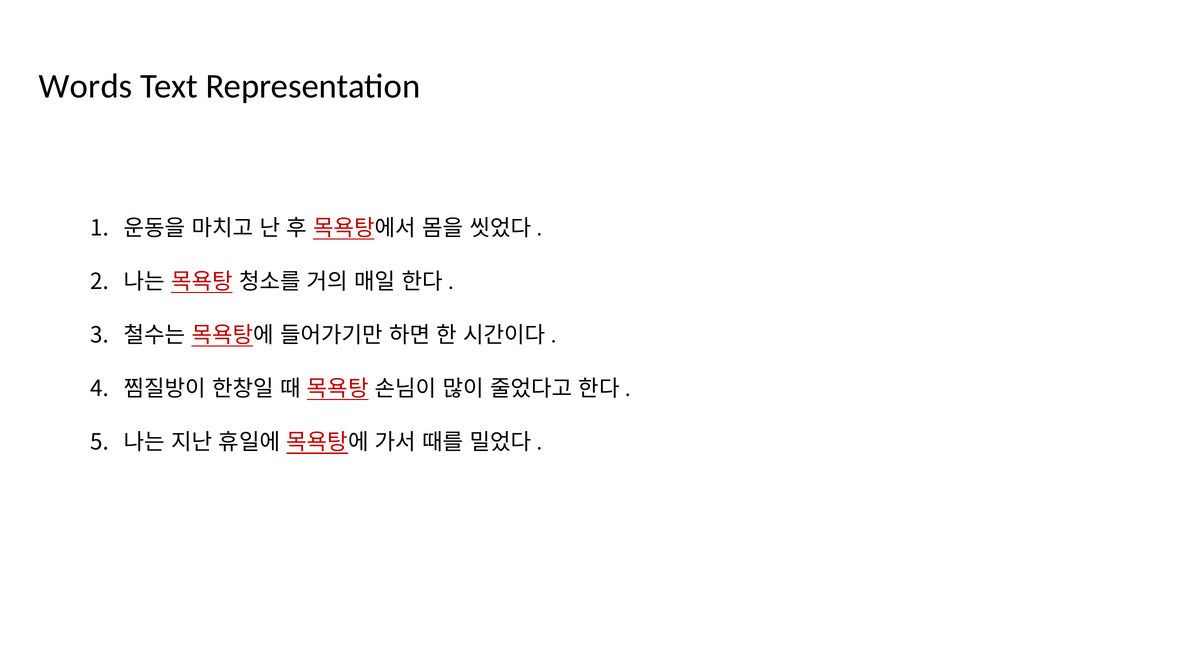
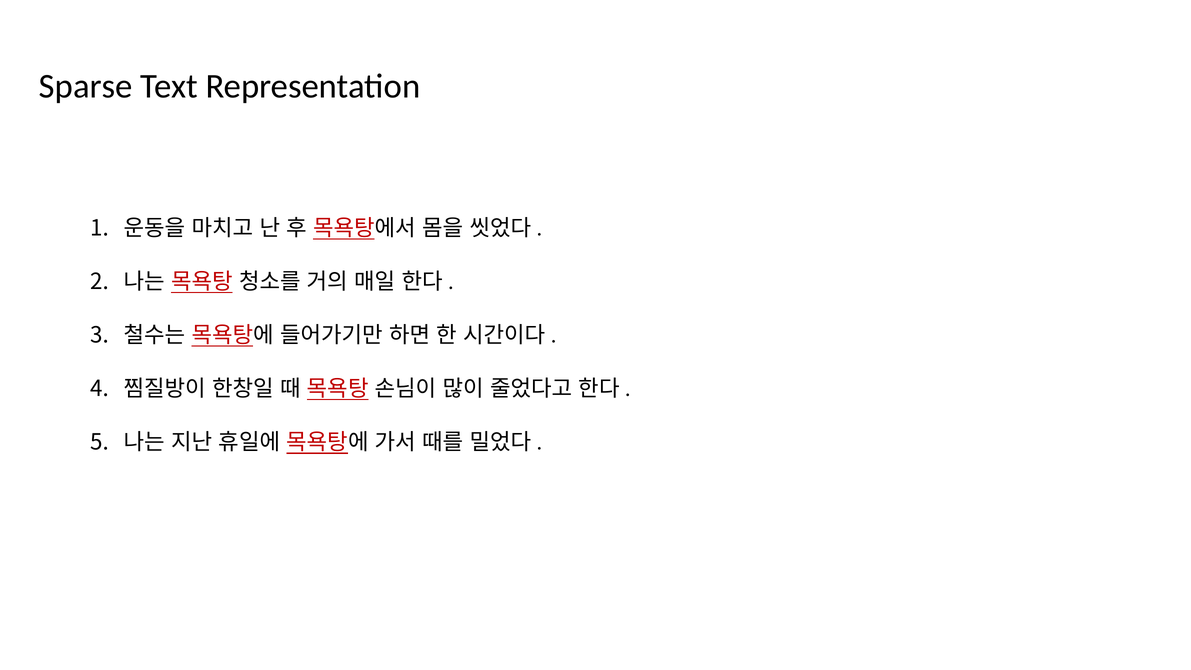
Words: Words -> Sparse (86, 86)
